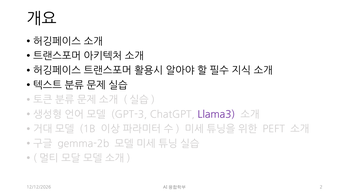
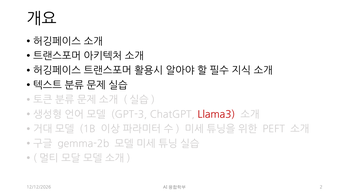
Llama3 colour: purple -> red (216, 115)
